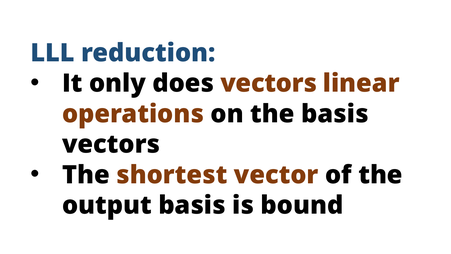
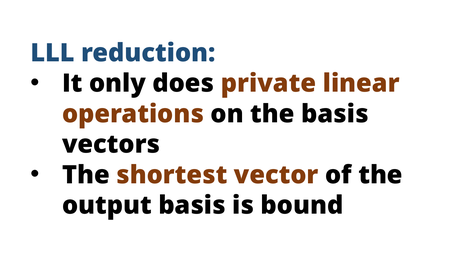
does vectors: vectors -> private (269, 83)
